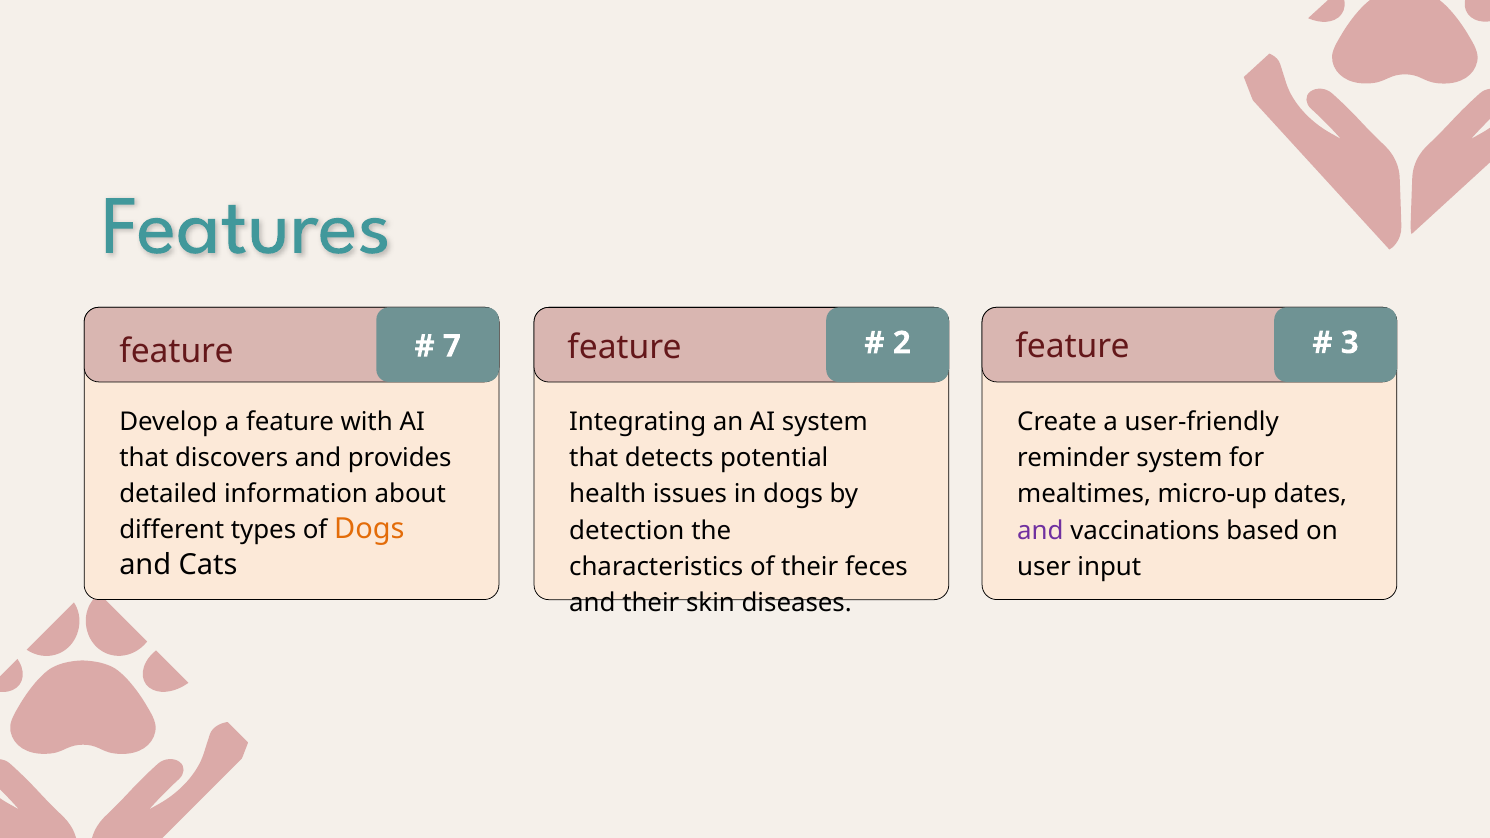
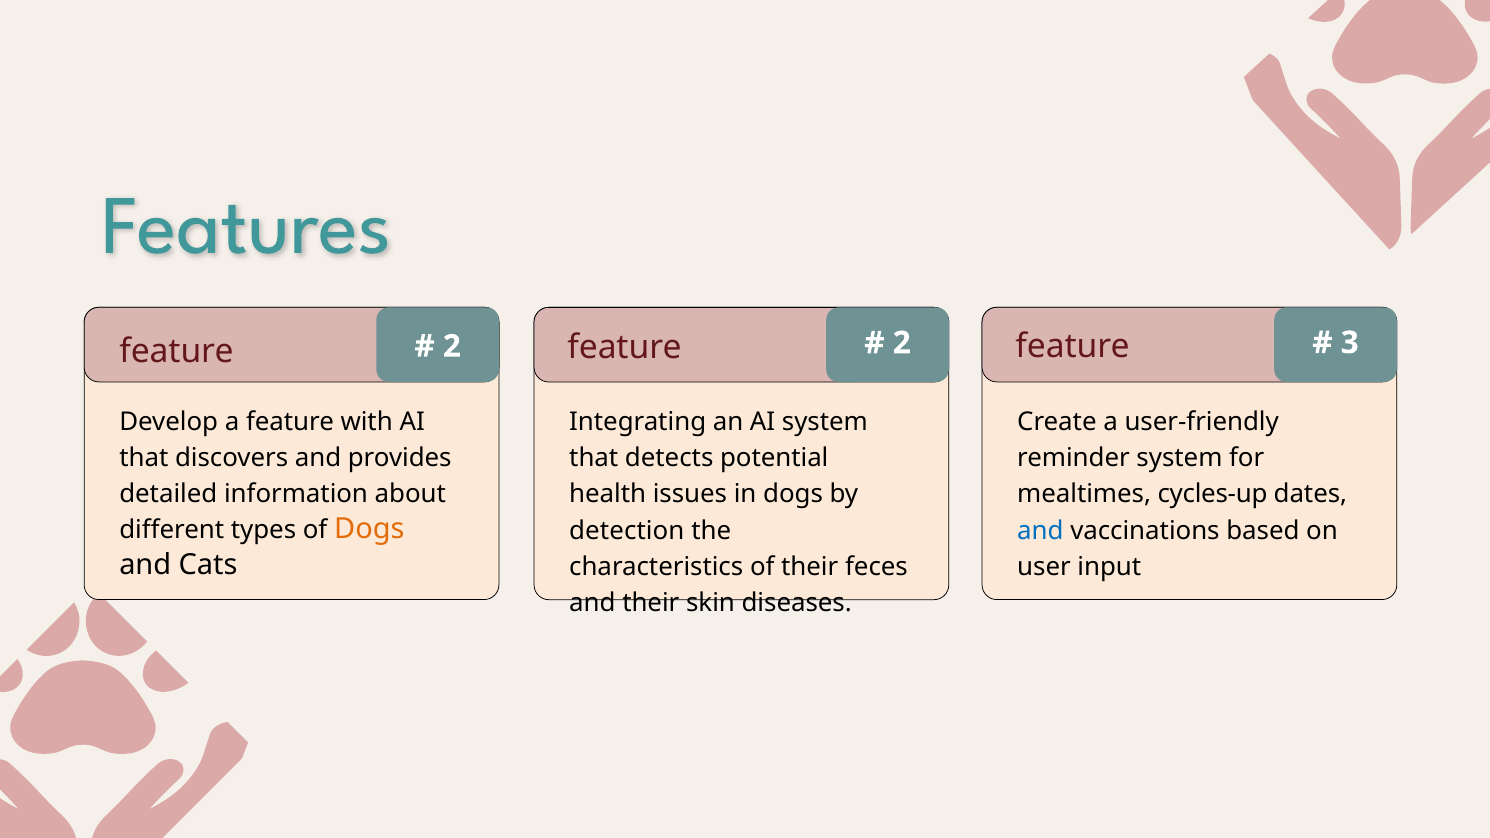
7: 7 -> 2 (452, 346)
micro-up: micro-up -> cycles-up (1213, 494)
and colour: purple -> blue (1040, 531)
